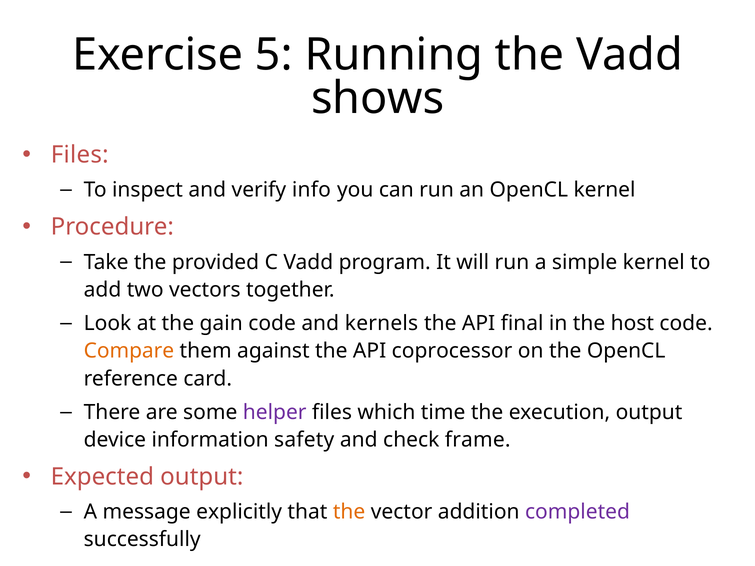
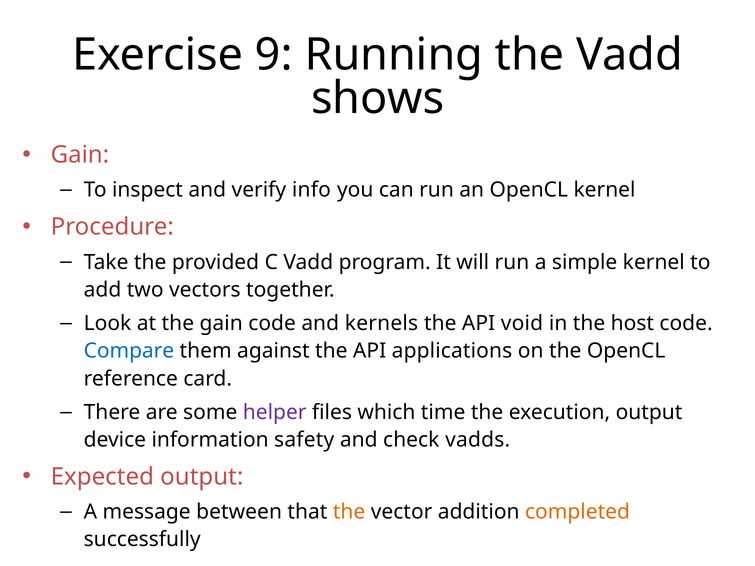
5: 5 -> 9 (274, 55)
Files: Files -> Gain (80, 155)
final: final -> void (522, 323)
Compare colour: orange -> blue (129, 351)
coprocessor: coprocessor -> applications (452, 351)
frame: frame -> vadds (478, 440)
explicitly: explicitly -> between (239, 512)
completed colour: purple -> orange (577, 512)
